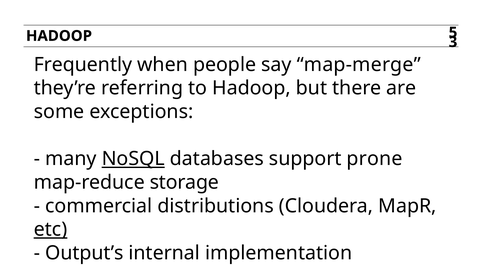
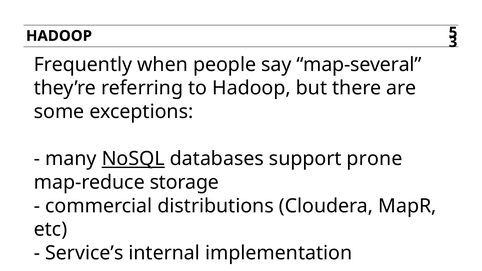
map-merge: map-merge -> map-several (359, 64)
etc underline: present -> none (51, 229)
Output’s: Output’s -> Service’s (84, 253)
